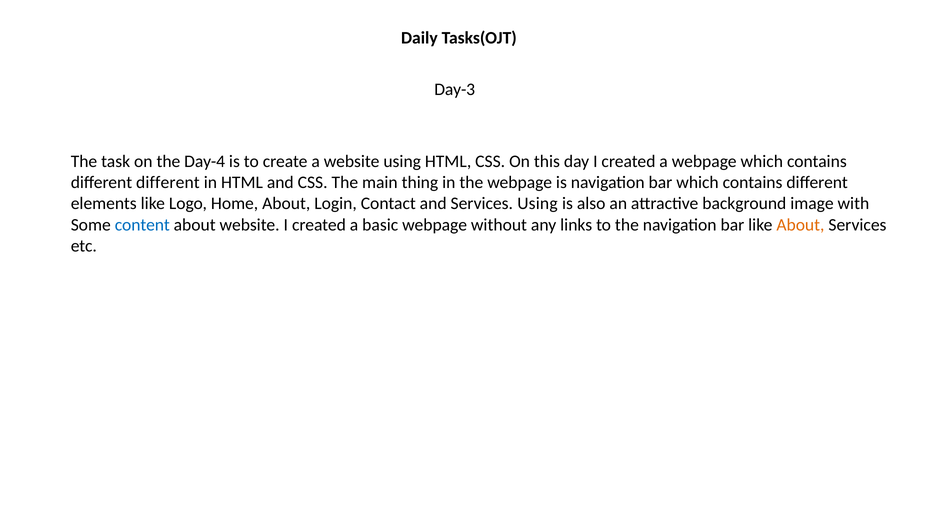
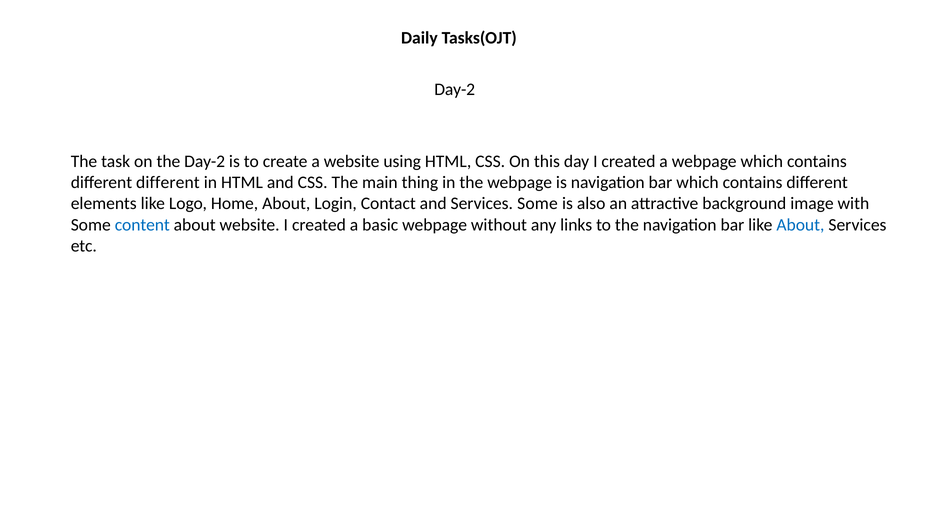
Day-3: Day-3 -> Day-2 (455, 89)
the Day-4: Day-4 -> Day-2 (205, 162)
Services Using: Using -> Some (537, 204)
About colour: orange -> blue (800, 225)
